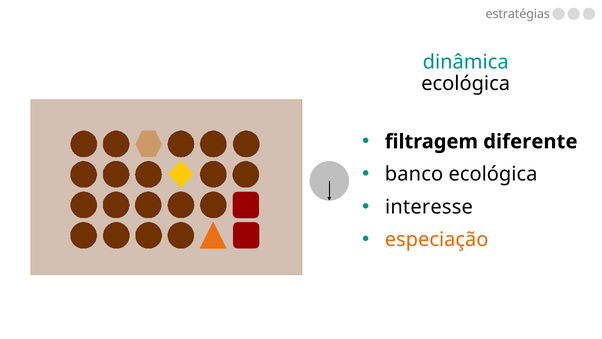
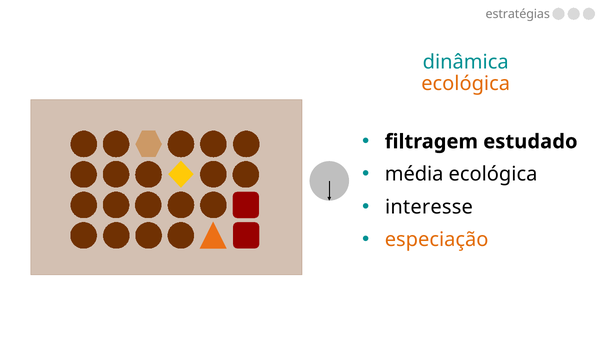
ecológica colour: black -> orange (466, 84)
diferente: diferente -> estudado (530, 141)
banco: banco -> média (414, 174)
